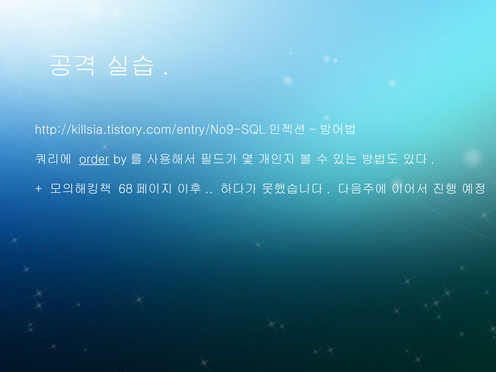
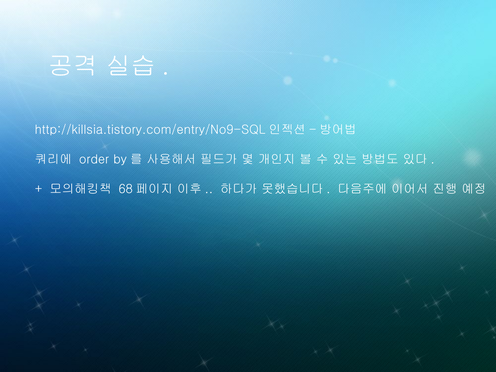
order underline: present -> none (94, 159)
